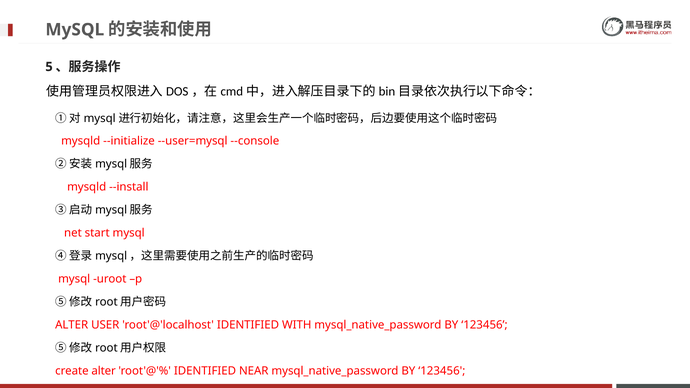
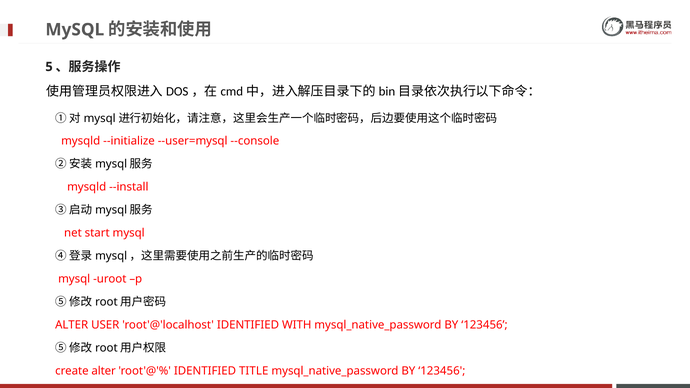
NEAR: NEAR -> TITLE (254, 371)
